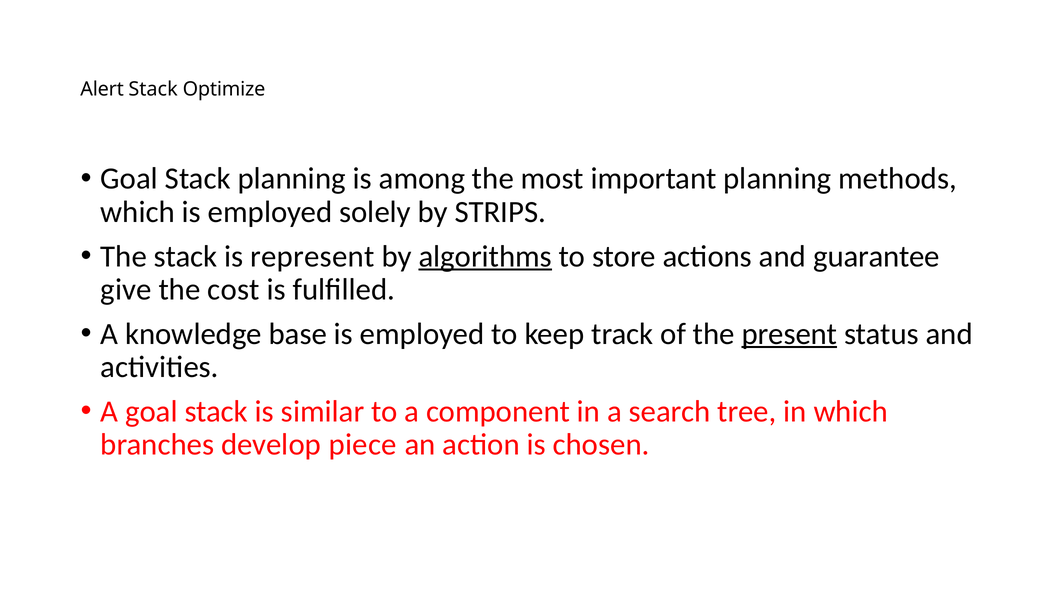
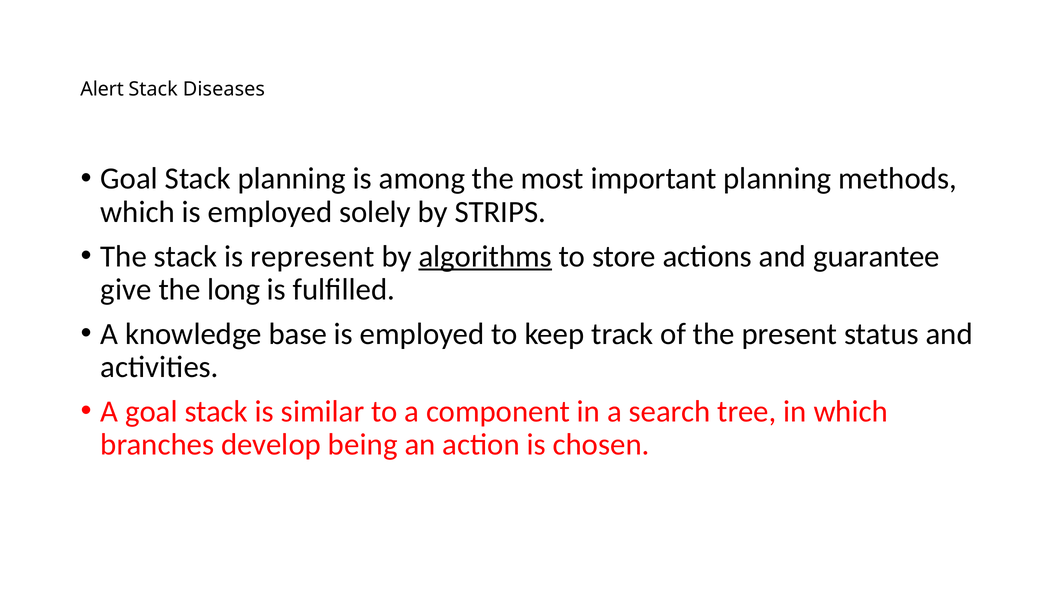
Optimize: Optimize -> Diseases (224, 89)
cost: cost -> long (234, 290)
present underline: present -> none (789, 334)
piece: piece -> being (363, 445)
